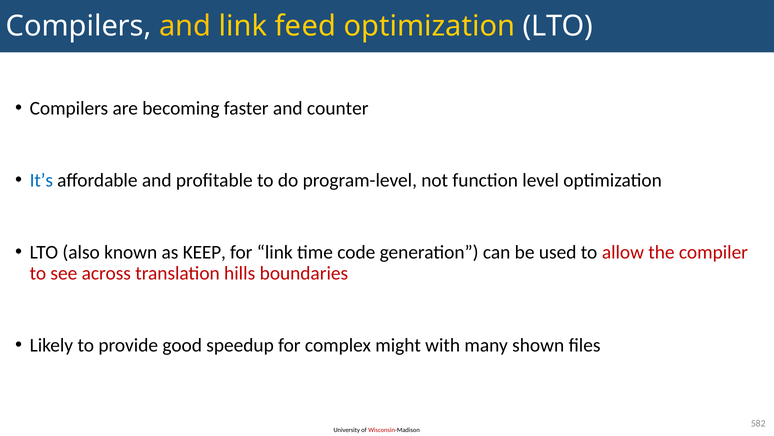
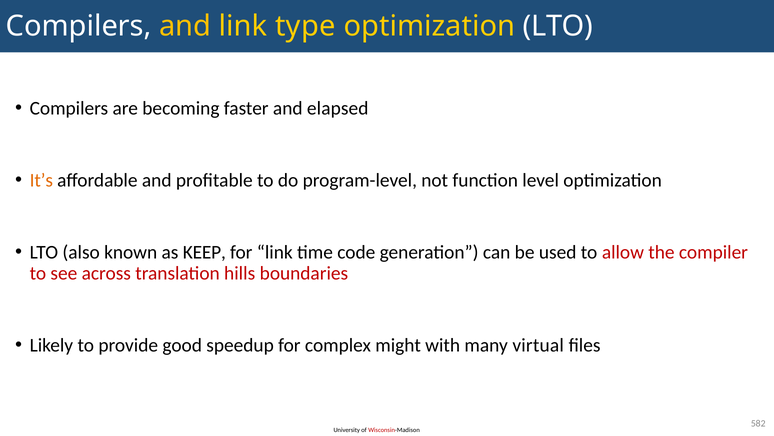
feed: feed -> type (305, 26)
counter: counter -> elapsed (338, 108)
It’s colour: blue -> orange (41, 180)
shown: shown -> virtual (538, 345)
